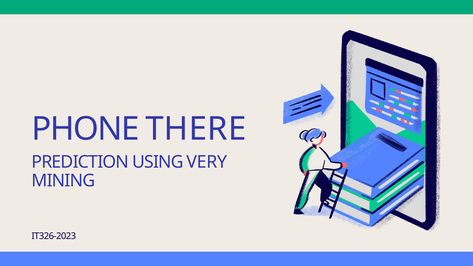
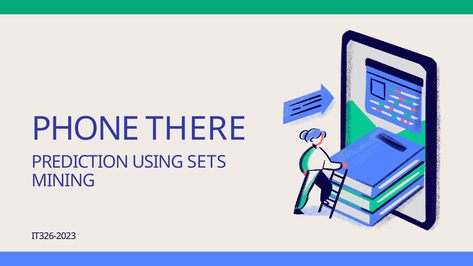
VERY: VERY -> SETS (207, 162)
